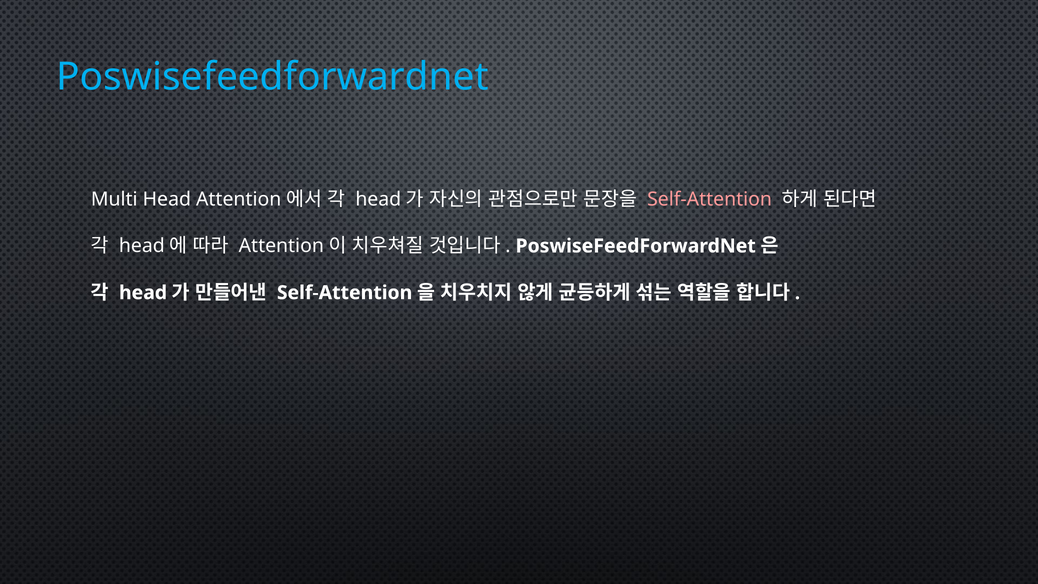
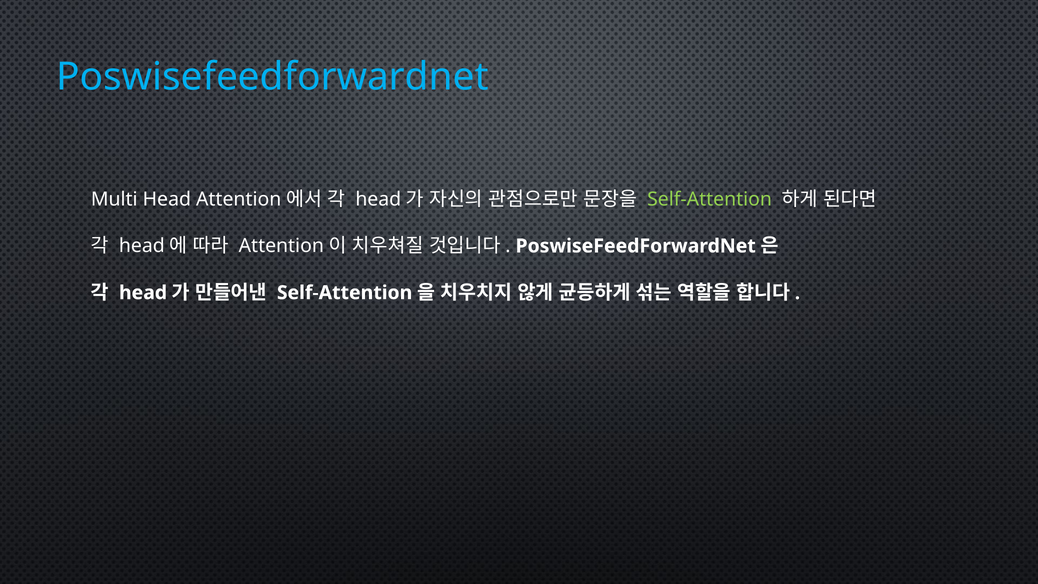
Self-Attention colour: pink -> light green (710, 199)
